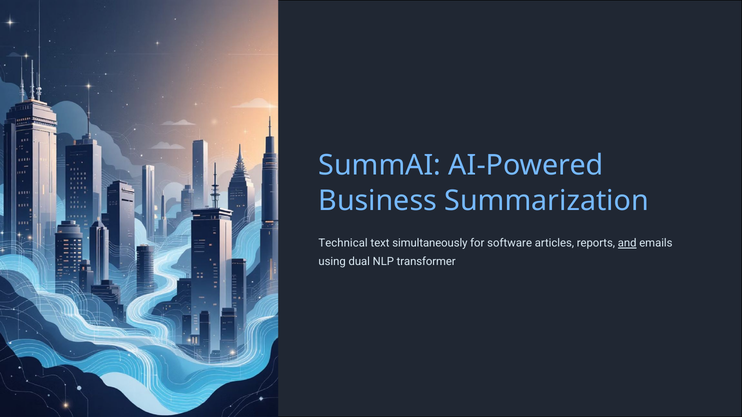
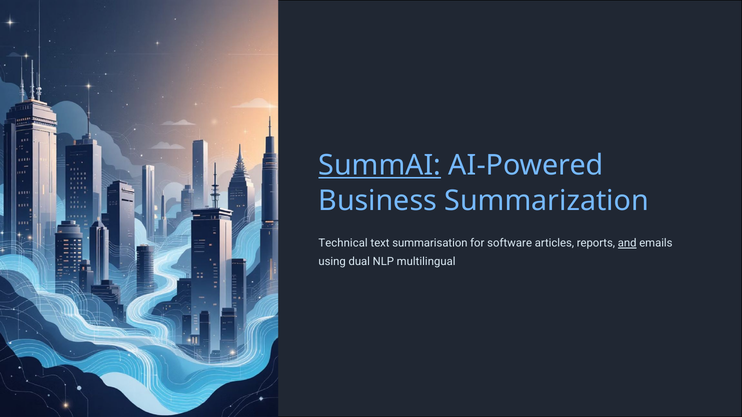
SummAI underline: none -> present (380, 165)
simultaneously: simultaneously -> summarisation (430, 243)
transformer: transformer -> multilingual (426, 262)
